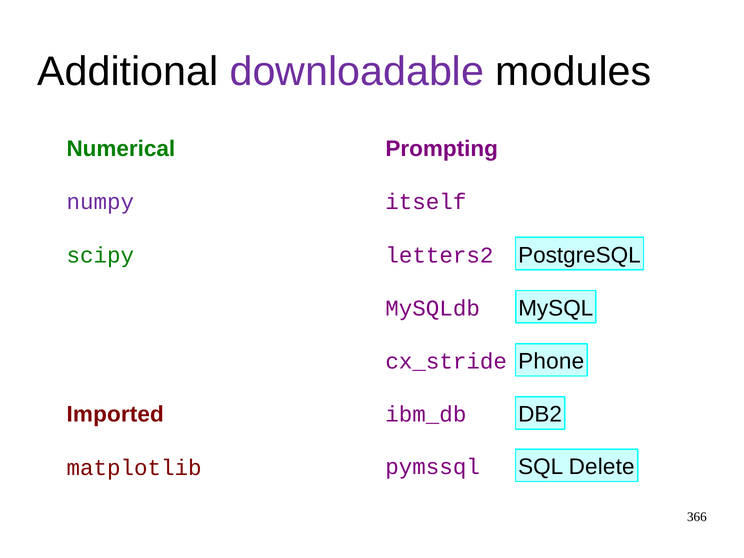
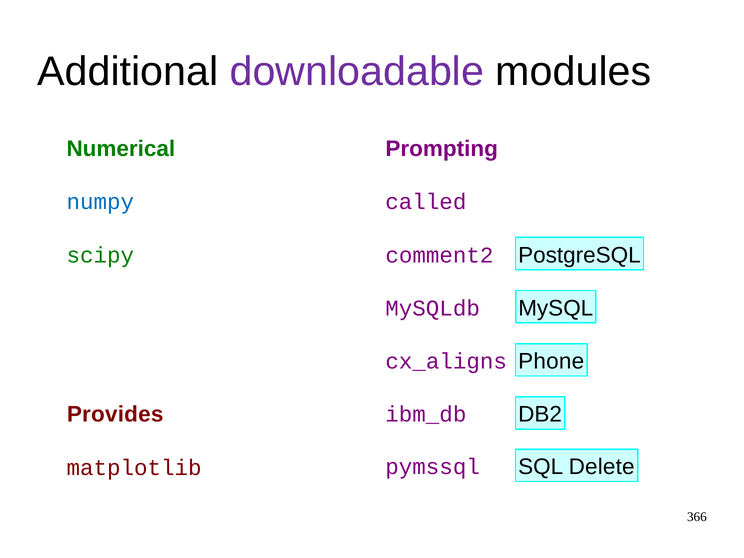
numpy colour: purple -> blue (100, 202)
itself: itself -> called (426, 202)
letters2: letters2 -> comment2 (439, 255)
cx_stride: cx_stride -> cx_aligns (446, 361)
Imported: Imported -> Provides (115, 414)
